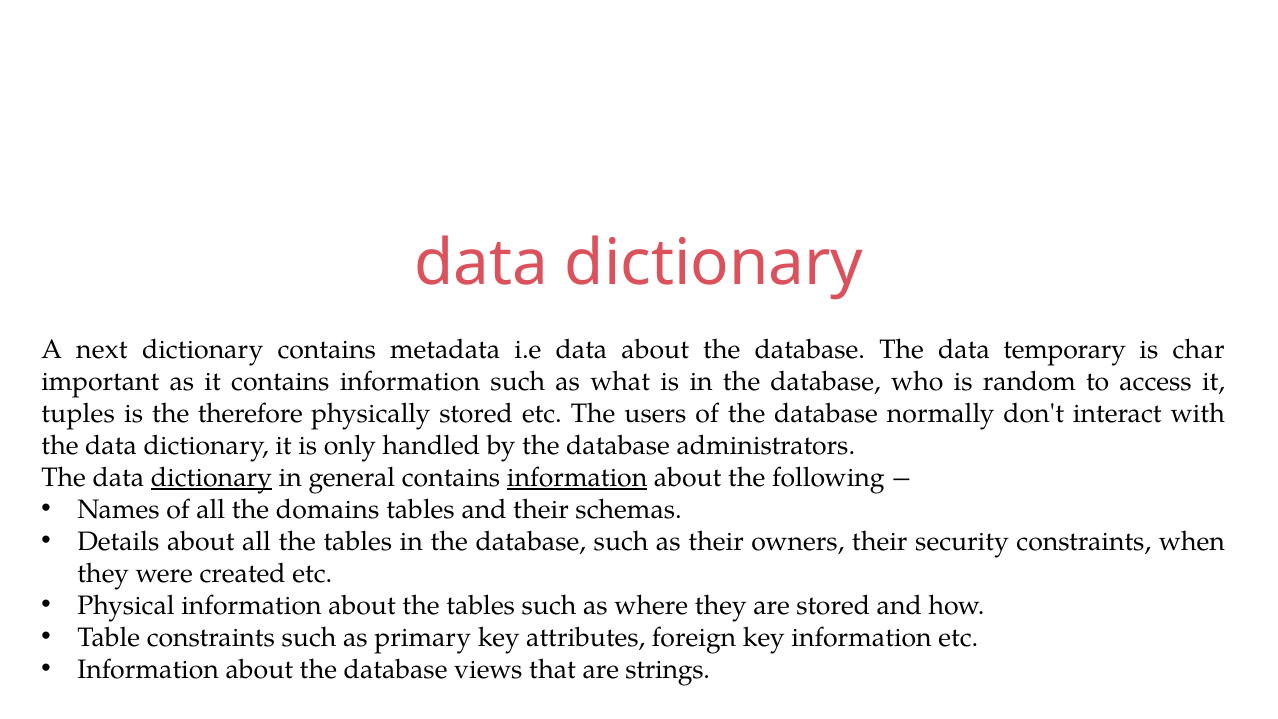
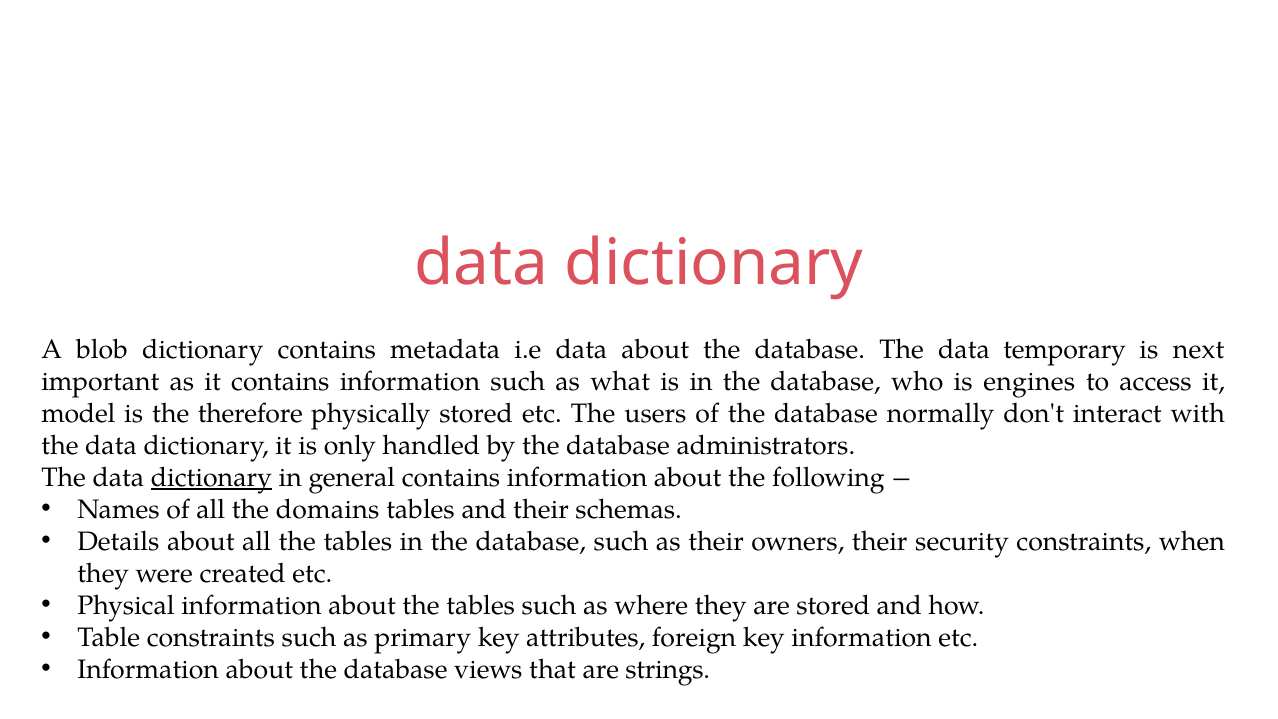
next: next -> blob (102, 350)
char: char -> next (1199, 350)
random: random -> engines (1029, 382)
tuples: tuples -> model (78, 413)
information underline: present -> none (577, 477)
